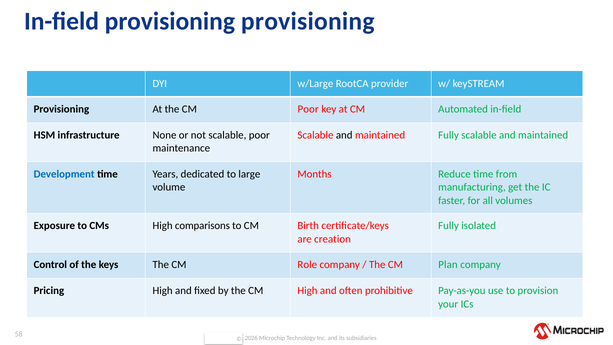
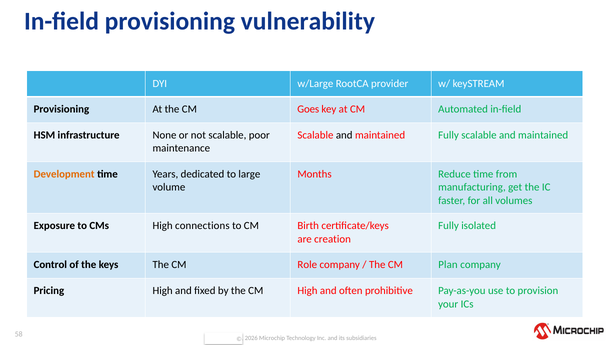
provisioning provisioning: provisioning -> vulnerability (308, 22)
CM Poor: Poor -> Goes (308, 109)
Development colour: blue -> orange (64, 174)
comparisons: comparisons -> connections (202, 226)
